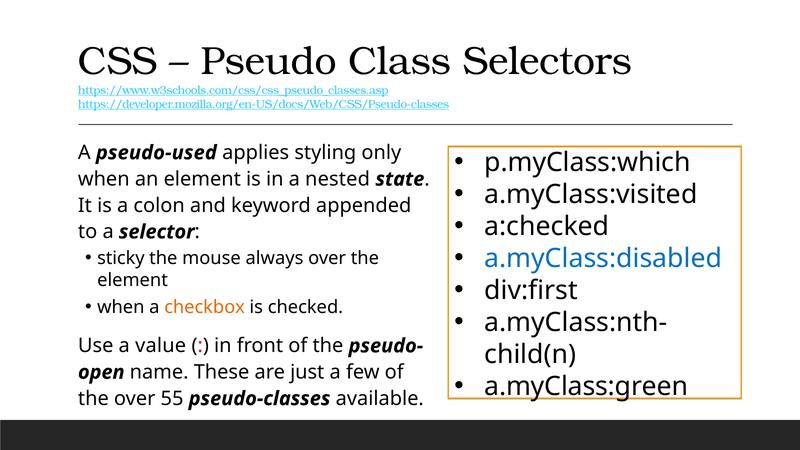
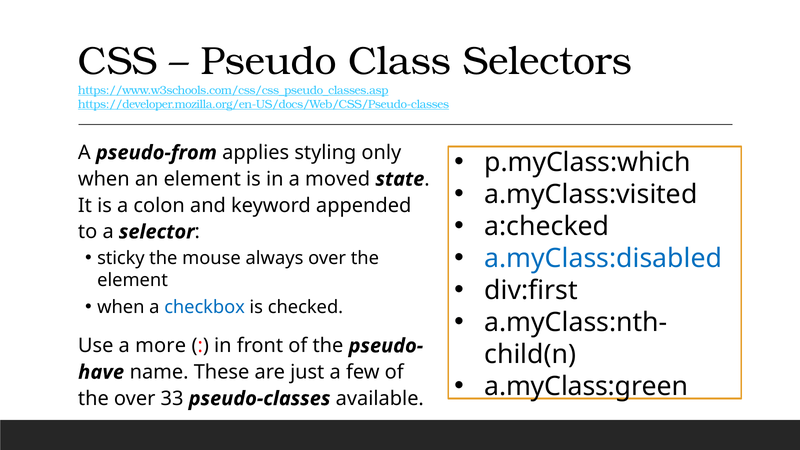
pseudo-used: pseudo-used -> pseudo-from (156, 153)
nested: nested -> moved (338, 179)
checkbox colour: orange -> blue (205, 307)
value: value -> more (161, 346)
open: open -> have (101, 372)
55: 55 -> 33 (172, 399)
